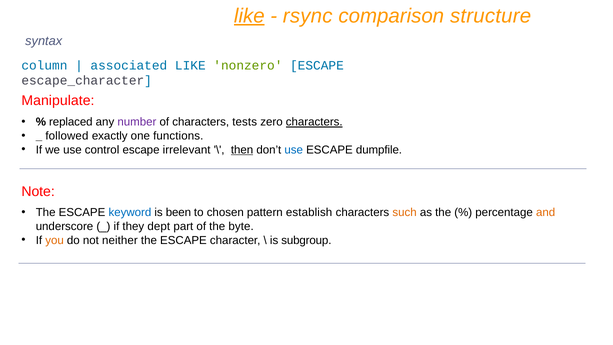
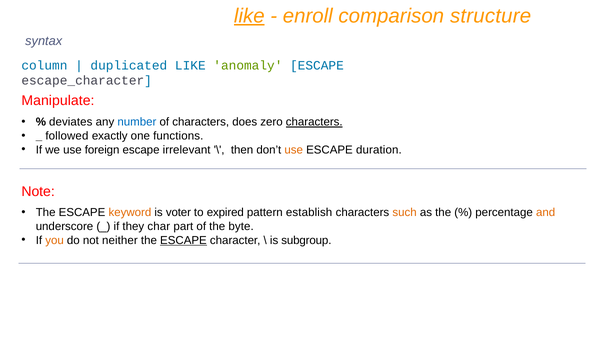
rsync: rsync -> enroll (308, 16)
associated: associated -> duplicated (129, 65)
nonzero: nonzero -> anomaly (248, 65)
replaced: replaced -> deviates (71, 122)
number colour: purple -> blue (137, 122)
tests: tests -> does (245, 122)
control: control -> foreign (102, 150)
then underline: present -> none (242, 150)
use colour: blue -> orange (294, 150)
dumpfile: dumpfile -> duration (379, 150)
keyword colour: blue -> orange (130, 213)
been: been -> voter (178, 213)
chosen: chosen -> expired (225, 213)
dept: dept -> char (159, 226)
ESCAPE underline: none -> present (183, 240)
